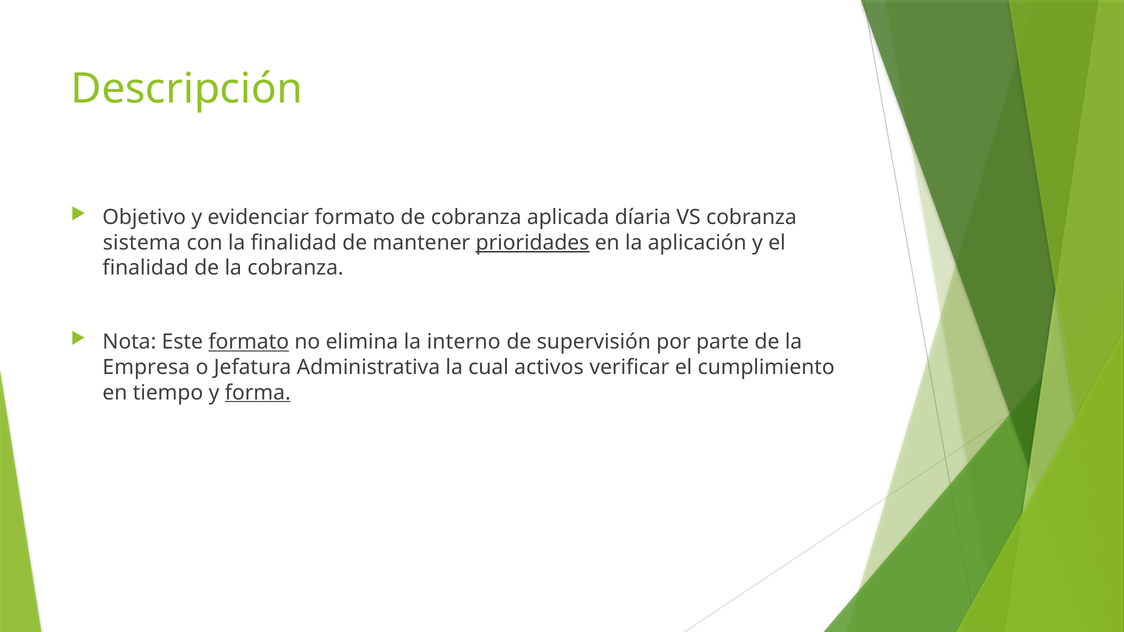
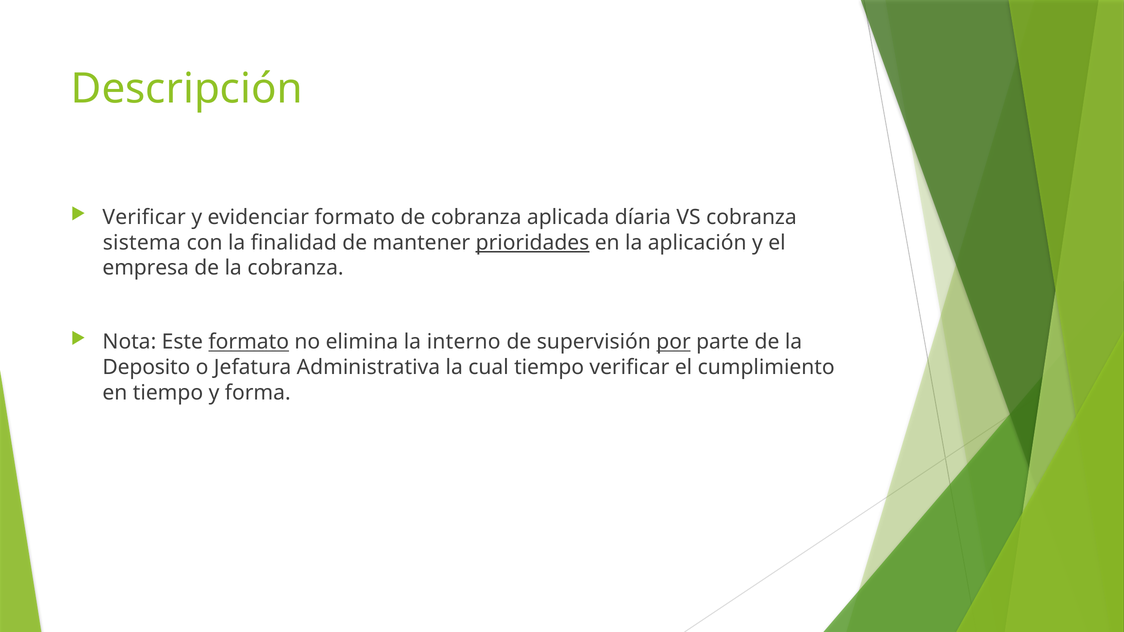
Objetivo: Objetivo -> Verificar (144, 218)
finalidad: finalidad -> empresa (146, 268)
por underline: none -> present (674, 342)
Empresa: Empresa -> Deposito (146, 367)
cual activos: activos -> tiempo (549, 367)
forma underline: present -> none (258, 393)
